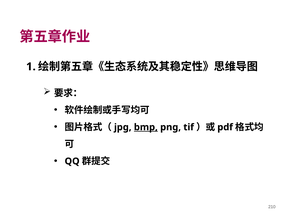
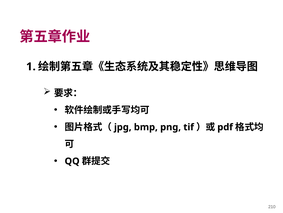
bmp underline: present -> none (146, 127)
